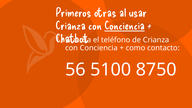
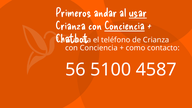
otras: otras -> andar (105, 13)
usar underline: none -> present (138, 13)
8750: 8750 -> 4587 (156, 70)
